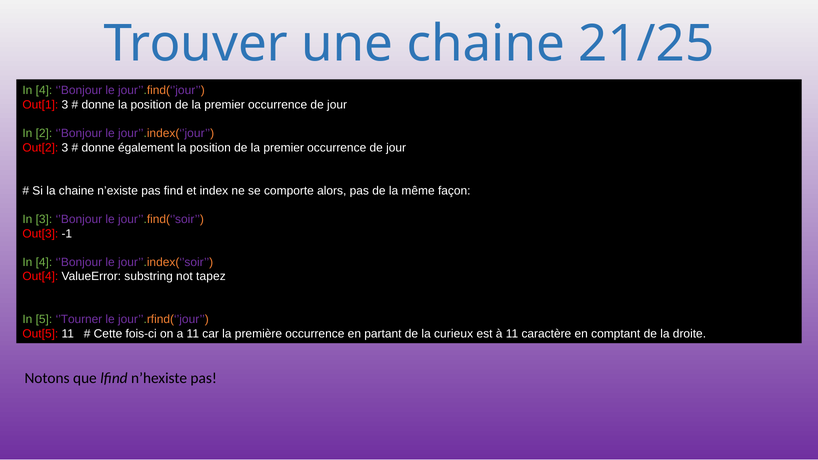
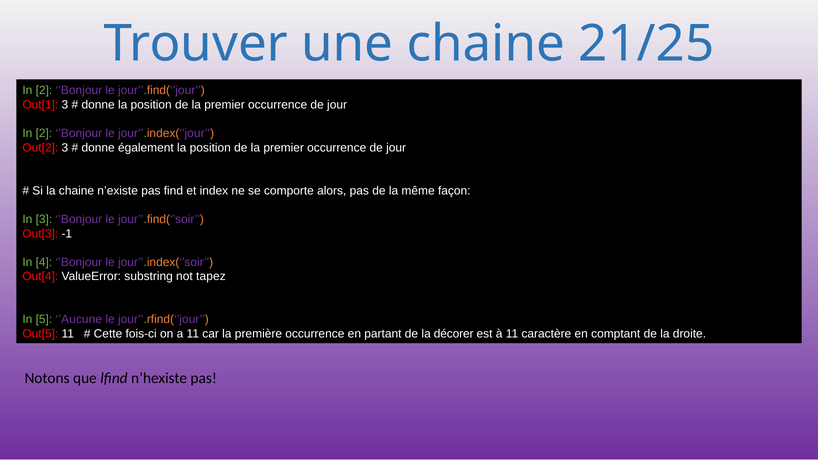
4: 4 -> 2 (44, 90)
’Tourner: ’Tourner -> ’Aucune (79, 320)
curieux: curieux -> décorer (454, 334)
